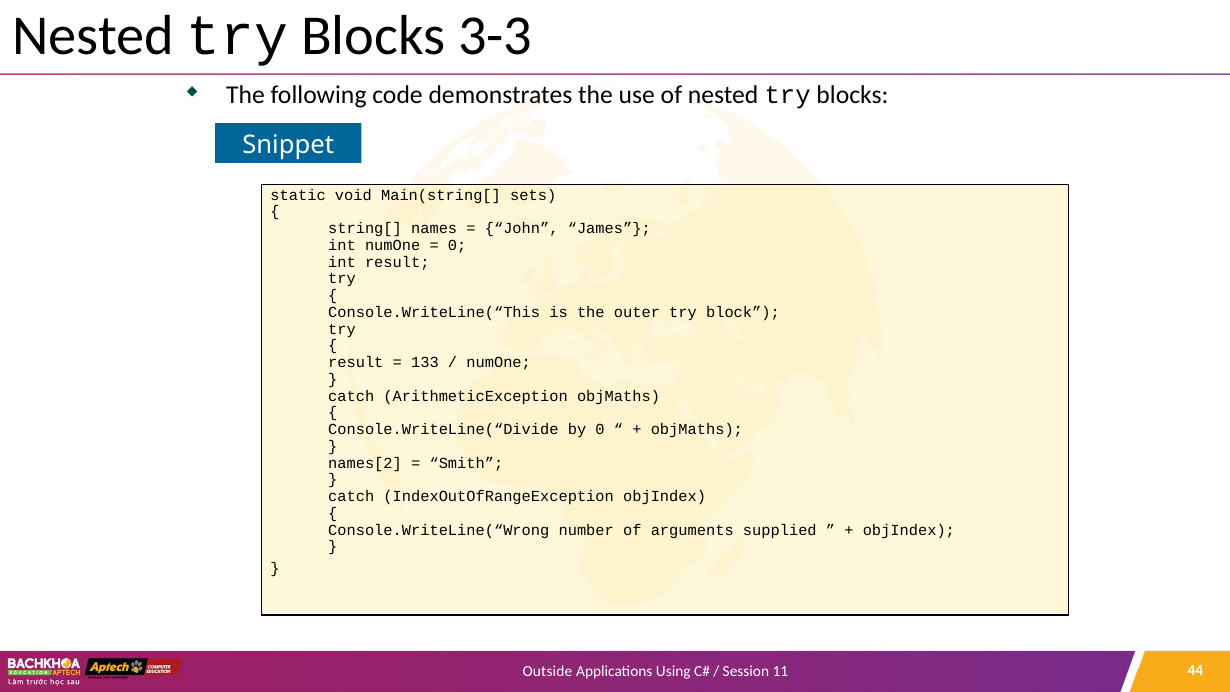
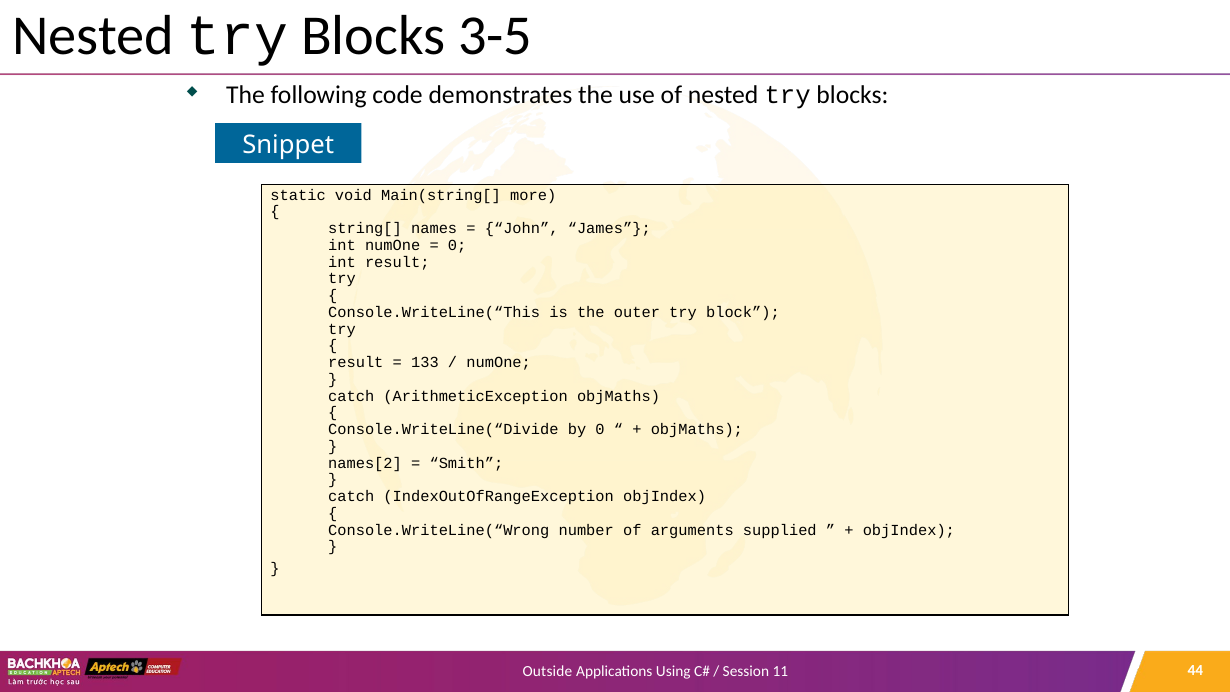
3-3: 3-3 -> 3-5 (495, 36)
sets: sets -> more (533, 195)
